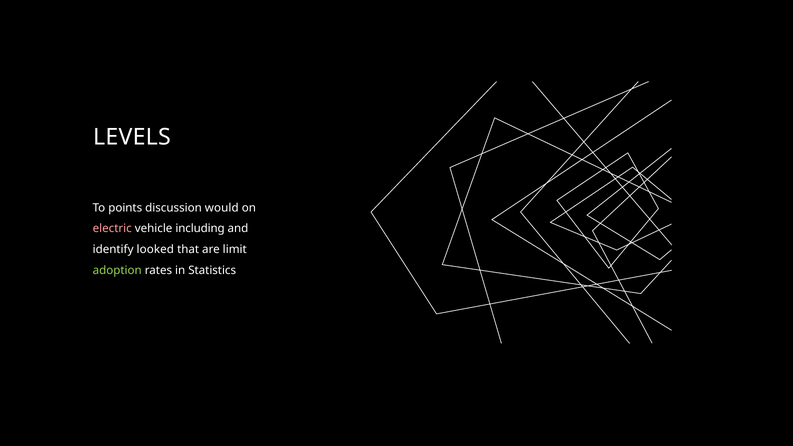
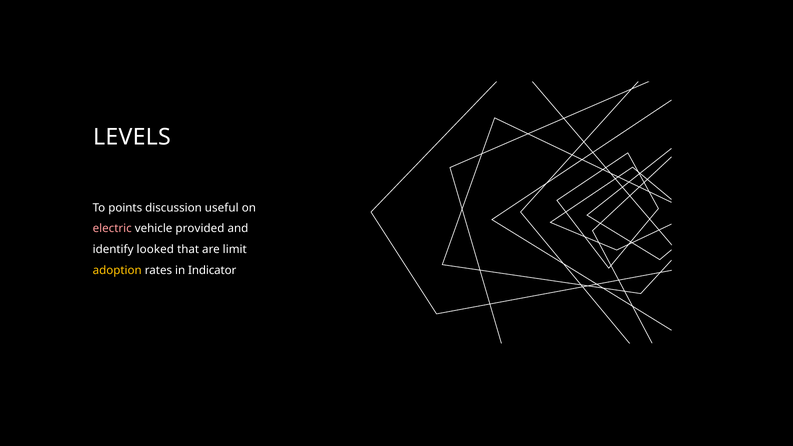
would: would -> useful (222, 208)
including: including -> provided (200, 229)
adoption colour: light green -> yellow (117, 270)
Statistics: Statistics -> Indicator (212, 270)
